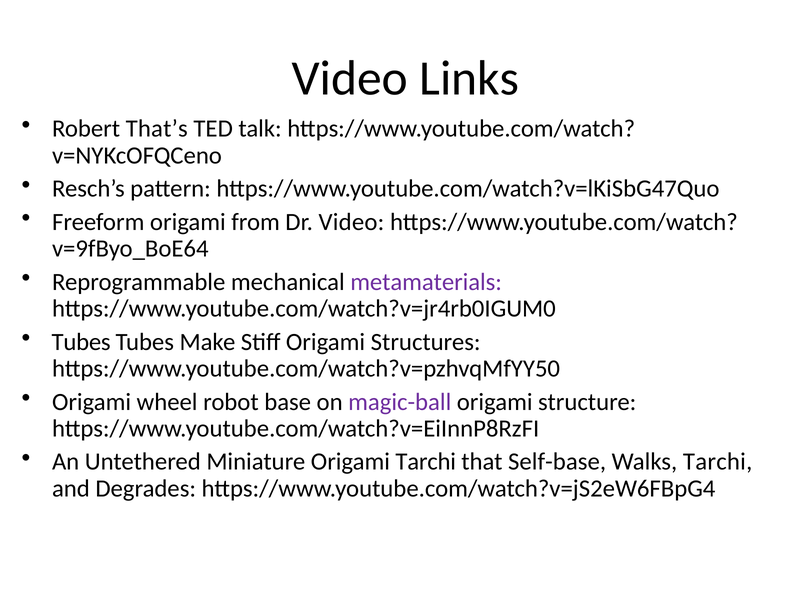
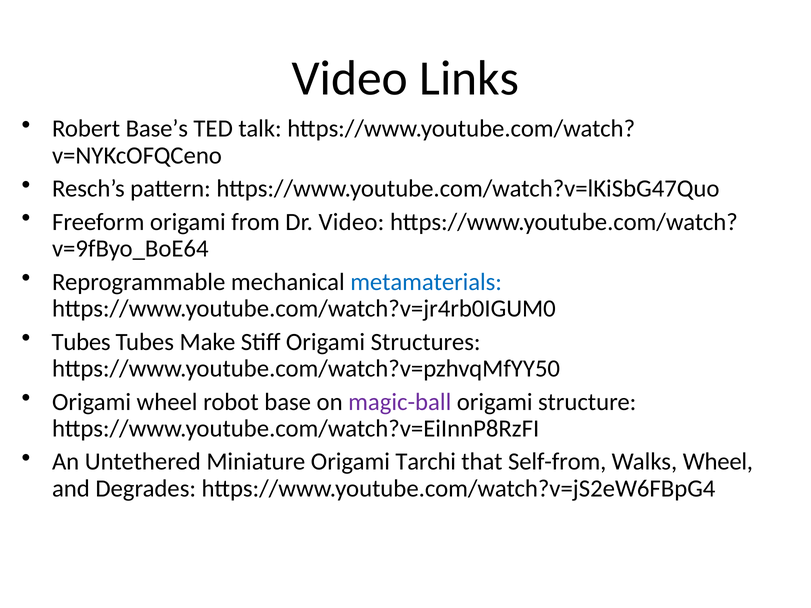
That’s: That’s -> Base’s (157, 129)
metamaterials colour: purple -> blue (426, 282)
Self-base: Self-base -> Self-from (557, 462)
Walks Tarchi: Tarchi -> Wheel (718, 462)
